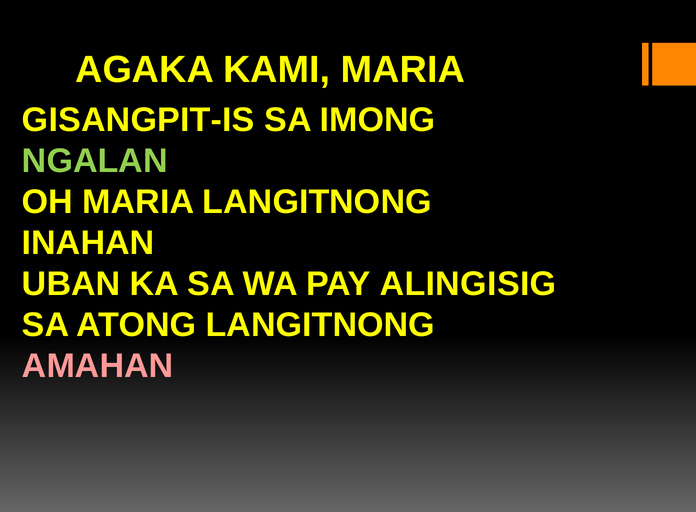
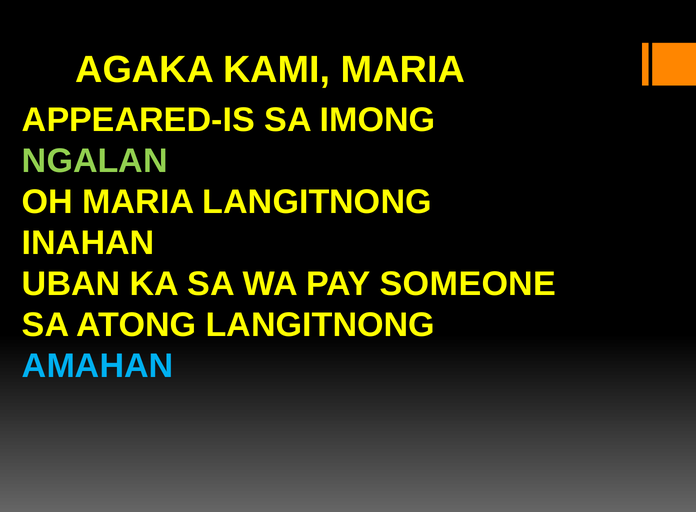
GISANGPIT-IS: GISANGPIT-IS -> APPEARED-IS (138, 120)
ALINGISIG: ALINGISIG -> SOMEONE (468, 284)
AMAHAN colour: pink -> light blue (98, 366)
